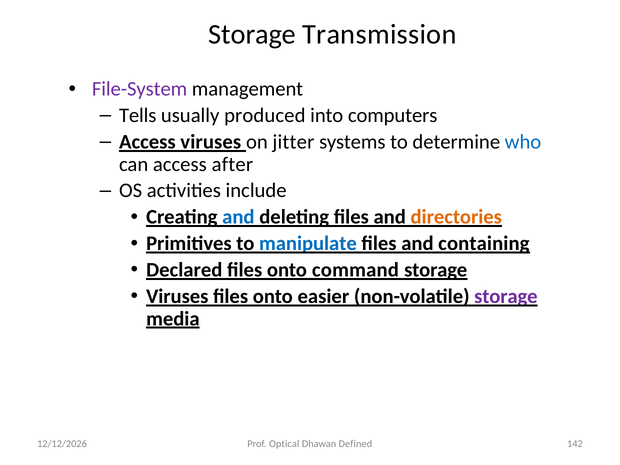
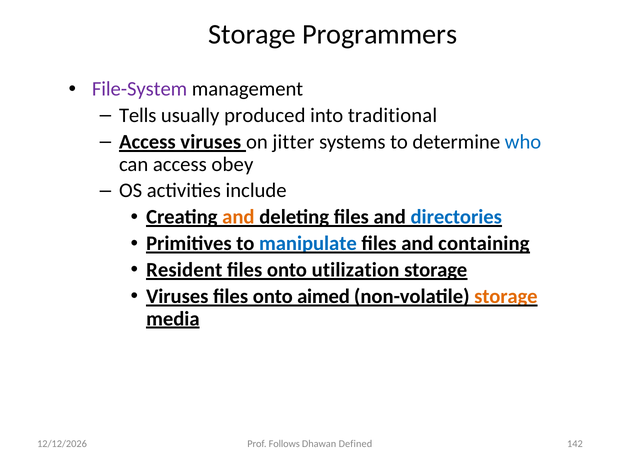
Transmission: Transmission -> Programmers (380, 34)
computers: computers -> traditional (393, 115)
after: after -> obey (232, 164)
and colour: blue -> orange (238, 217)
directories colour: orange -> blue (456, 217)
Declared: Declared -> Resident (184, 270)
command: command -> utilization (356, 270)
easier: easier -> aimed (323, 296)
storage colour: purple -> orange (506, 296)
Optical: Optical -> Follows (284, 444)
